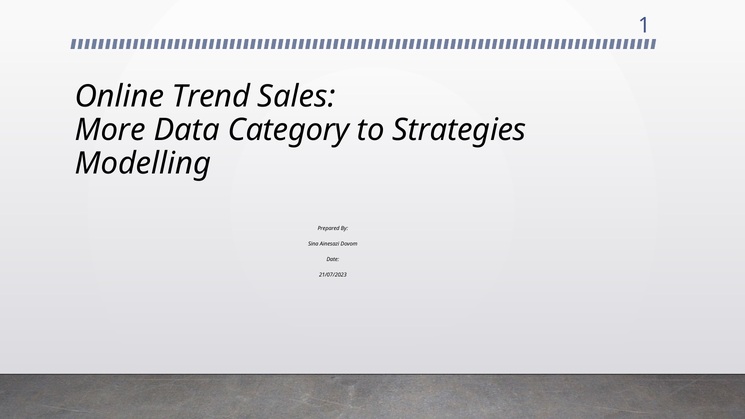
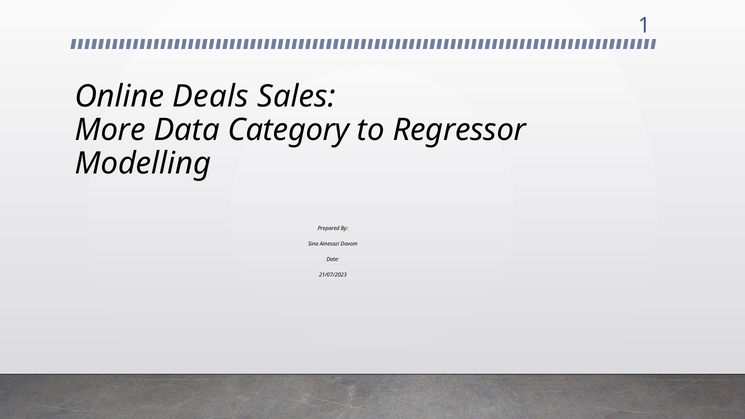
Trend: Trend -> Deals (211, 97)
Strategies: Strategies -> Regressor (459, 130)
